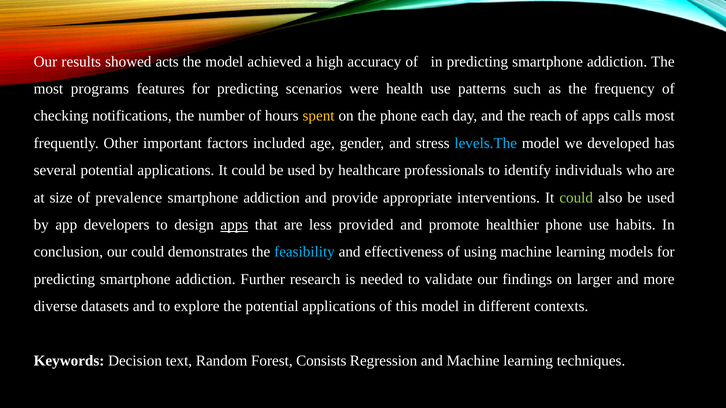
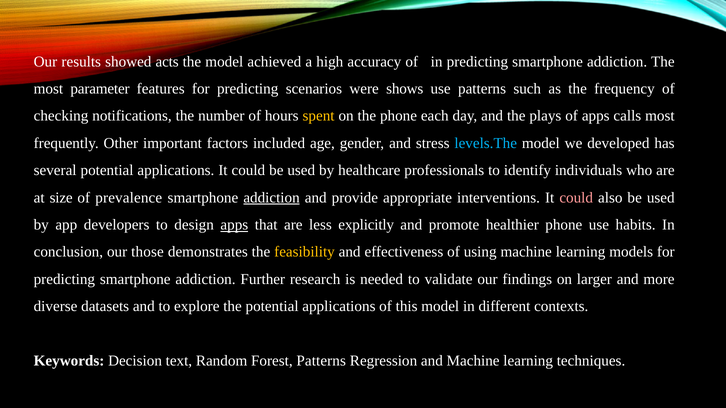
programs: programs -> parameter (100, 89)
health: health -> shows (405, 89)
reach: reach -> plays (545, 116)
addiction underline: none -> present (272, 198)
could colour: light green -> pink (576, 198)
provided: provided -> explicitly (366, 225)
our could: could -> those (147, 252)
feasibility colour: light blue -> yellow (305, 252)
Forest Consists: Consists -> Patterns (321, 361)
